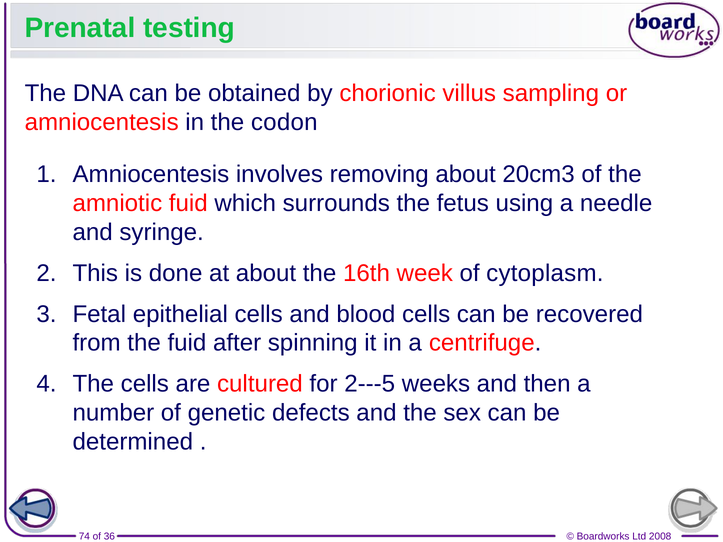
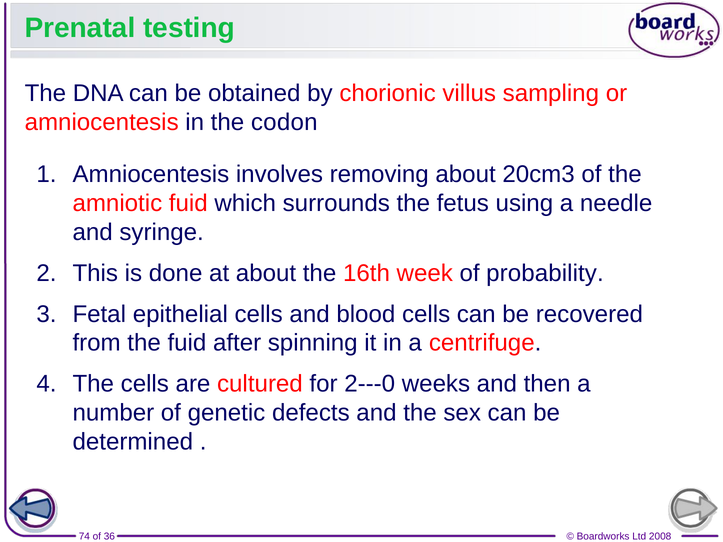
cytoplasm: cytoplasm -> probability (545, 273)
2---5: 2---5 -> 2---0 (370, 384)
